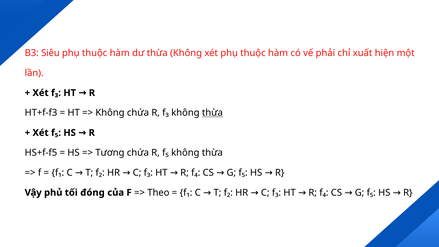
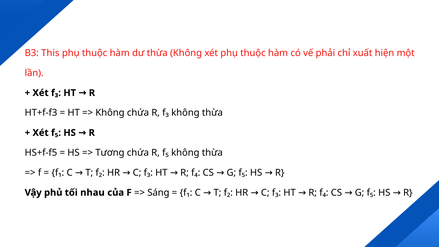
Siêu: Siêu -> This (50, 53)
thừa underline: present -> none (212, 113)
đóng: đóng -> nhau (92, 193)
Theo: Theo -> Sáng (158, 193)
